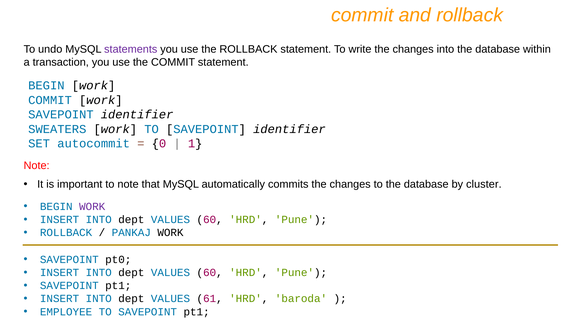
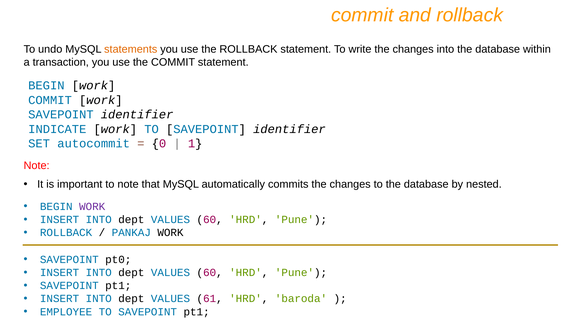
statements colour: purple -> orange (131, 49)
SWEATERS: SWEATERS -> INDICATE (57, 129)
cluster: cluster -> nested (484, 185)
